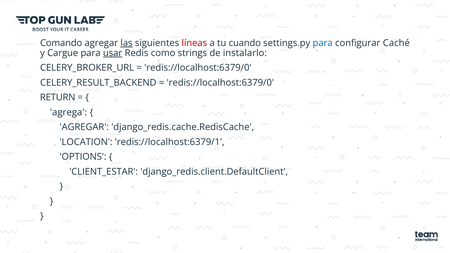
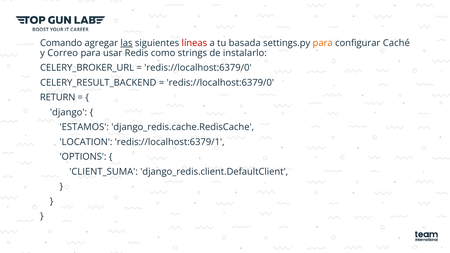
cuando: cuando -> basada (245, 43)
para colour: blue -> orange (323, 43)
Cargue: Cargue -> Correo (63, 53)
usar underline: present -> none (113, 53)
agrega: agrega -> django (68, 112)
AGREGAR: AGREGAR -> ESTAMOS (84, 127)
CLIENT_ESTAR: CLIENT_ESTAR -> CLIENT_SUMA (104, 172)
